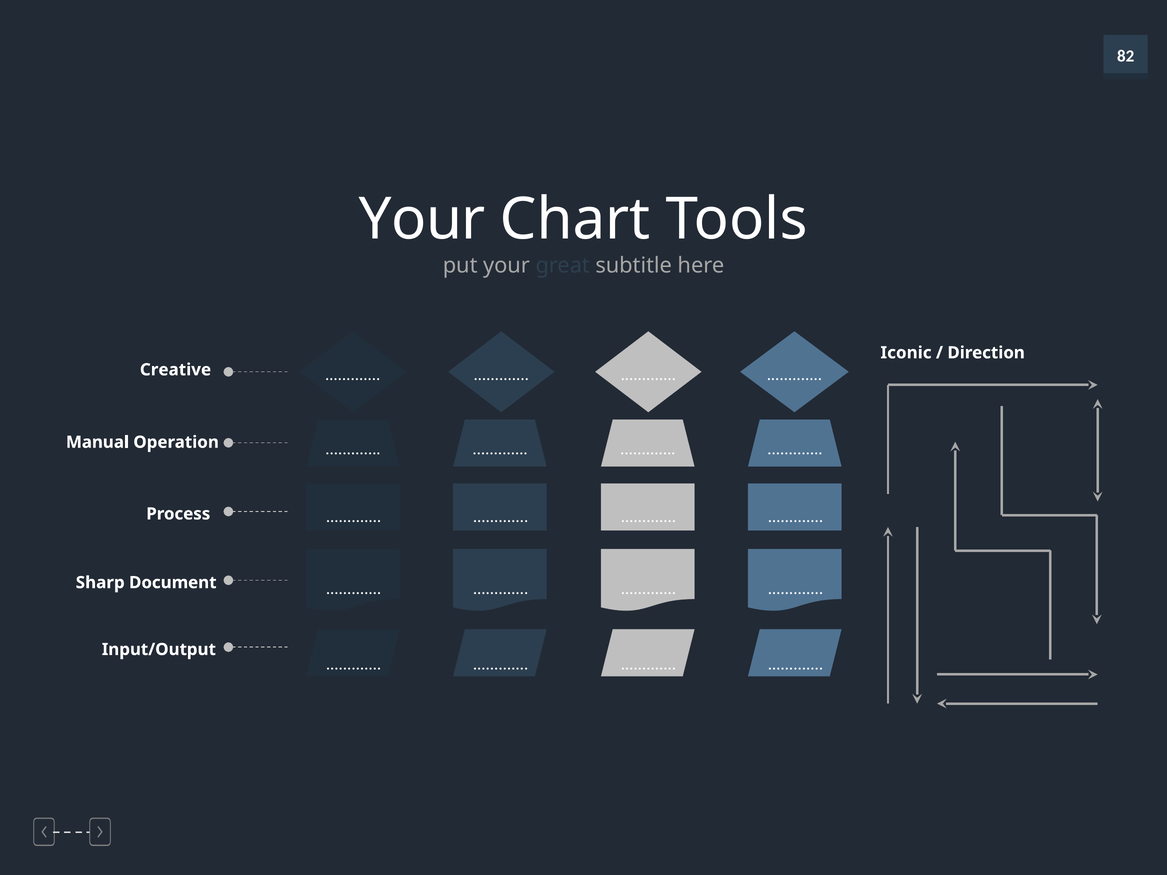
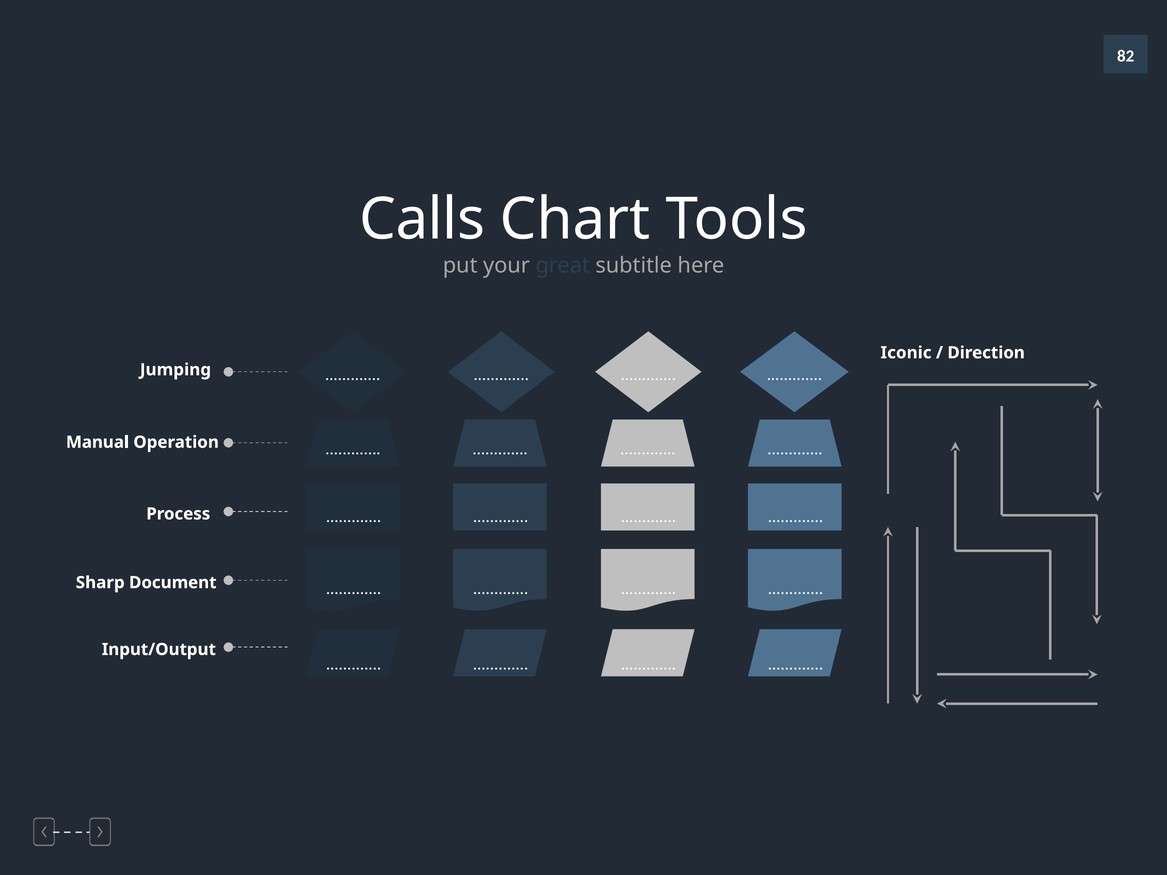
Your: Your -> Calls (422, 219)
Creative: Creative -> Jumping (175, 370)
